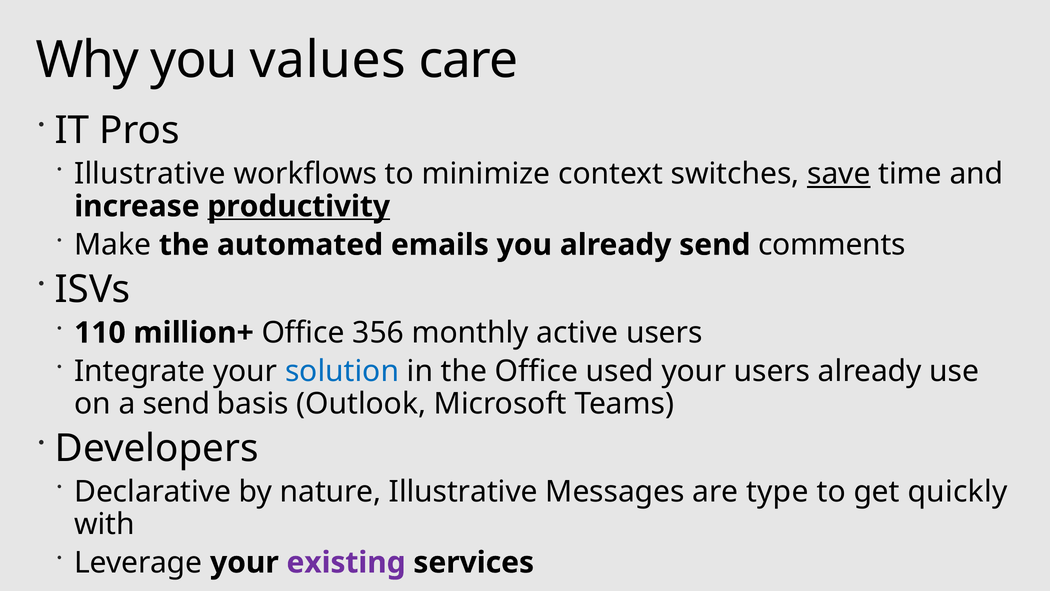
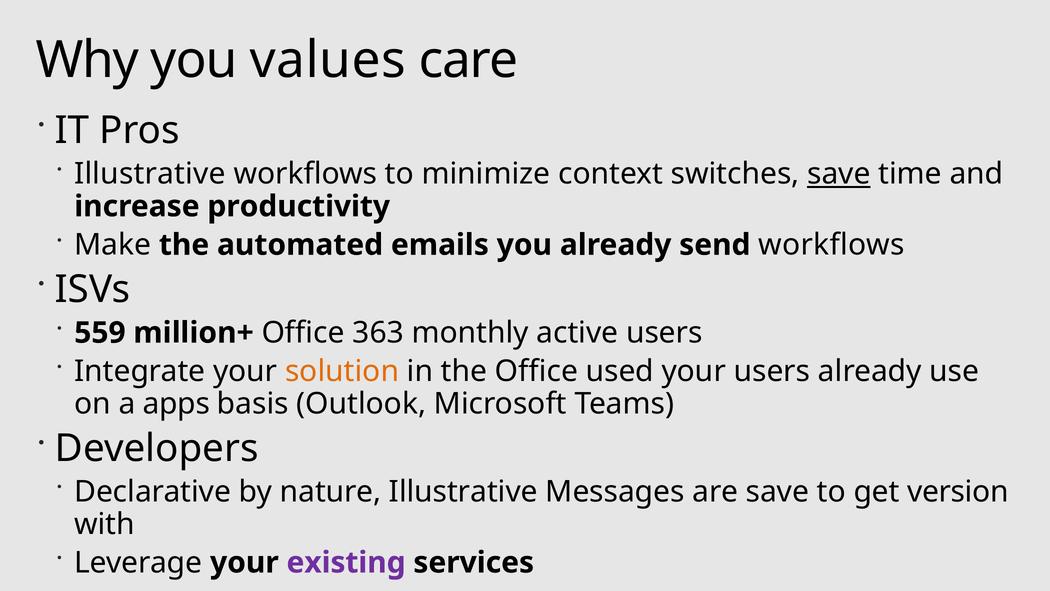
productivity underline: present -> none (299, 206)
send comments: comments -> workflows (832, 245)
110: 110 -> 559 (100, 333)
356: 356 -> 363 (378, 333)
solution colour: blue -> orange (342, 371)
a send: send -> apps (176, 403)
are type: type -> save (777, 491)
quickly: quickly -> version (958, 491)
